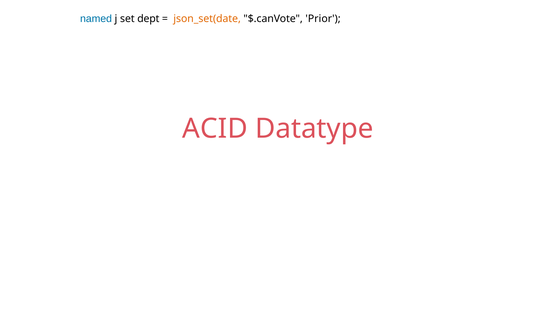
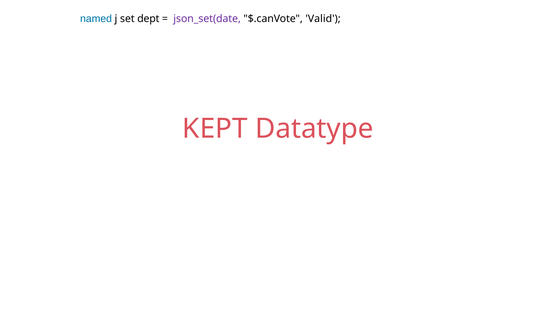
json_set(date colour: orange -> purple (207, 19)
Prior: Prior -> Valid (323, 19)
ACID: ACID -> KEPT (215, 128)
